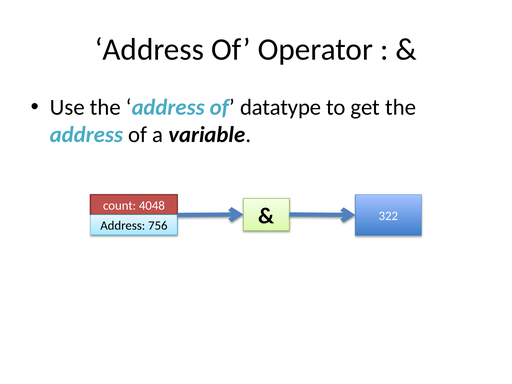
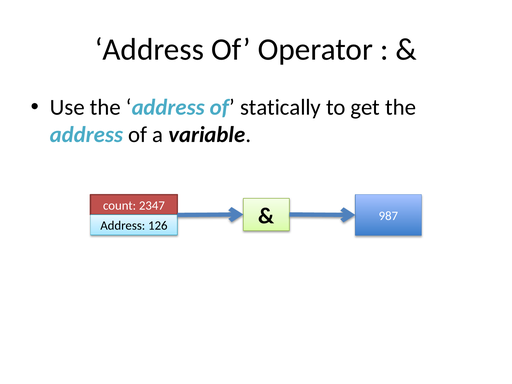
datatype: datatype -> statically (281, 107)
4048: 4048 -> 2347 (152, 205)
756: 756 -> 126 (158, 226)
322: 322 -> 987 (388, 216)
